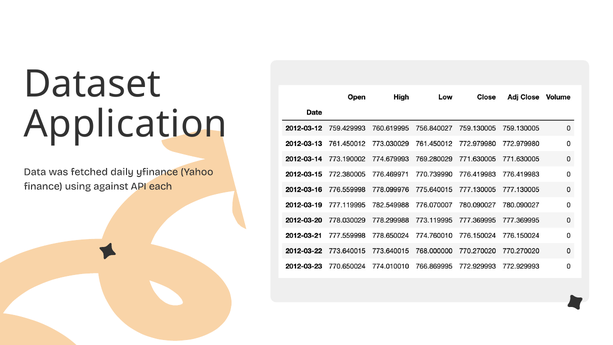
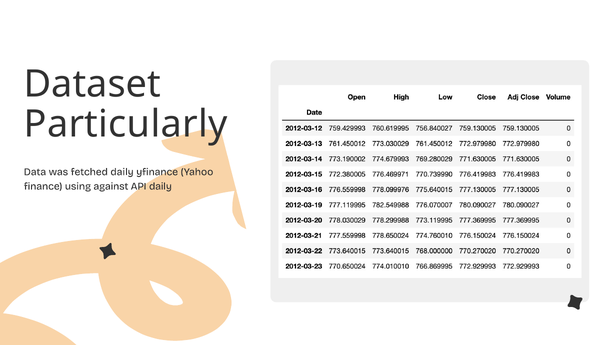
Application: Application -> Particularly (126, 124)
API each: each -> daily (160, 186)
